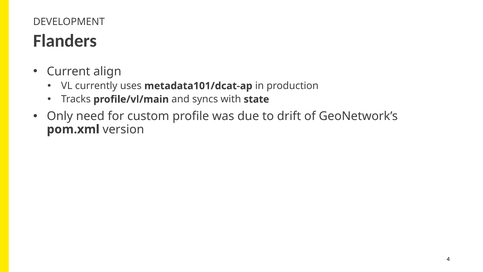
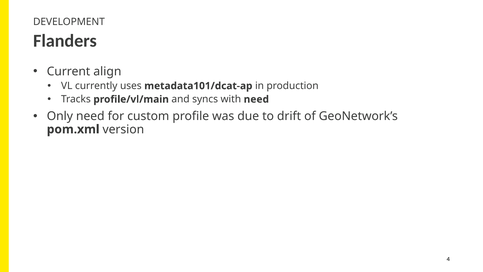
with state: state -> need (256, 99)
